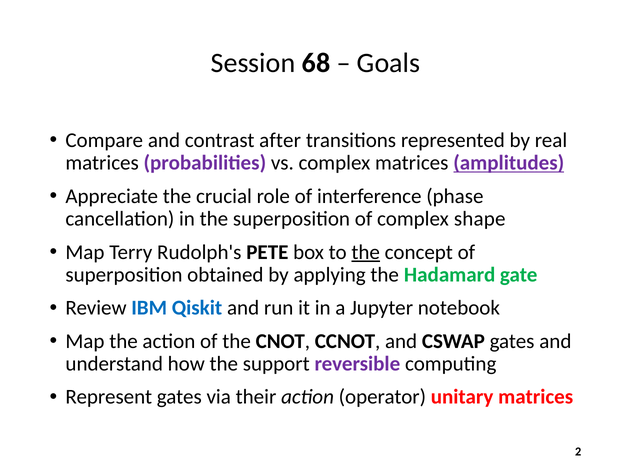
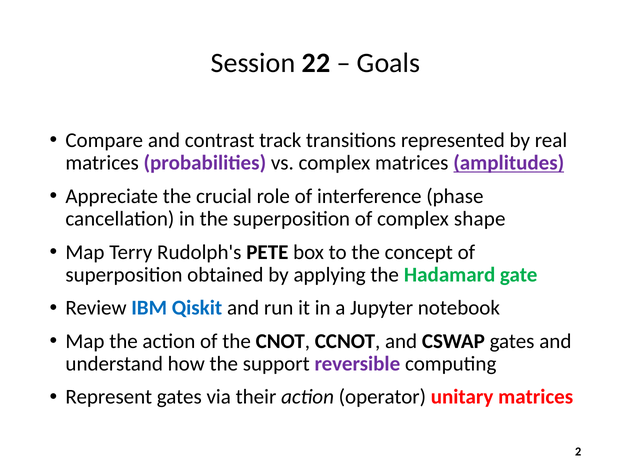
68: 68 -> 22 (316, 63)
after: after -> track (280, 140)
the underline: present -> none (366, 252)
